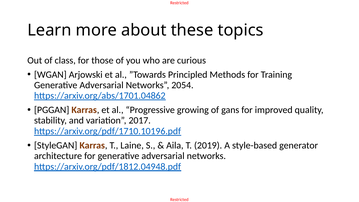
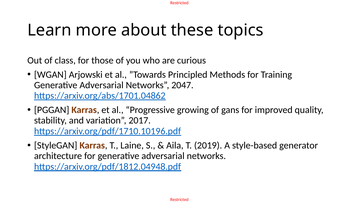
2054: 2054 -> 2047 (182, 85)
